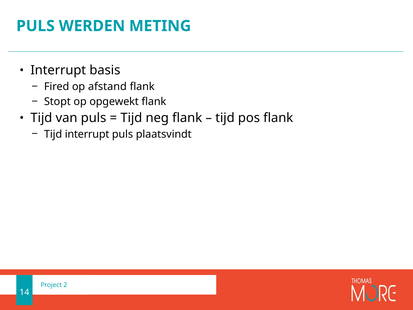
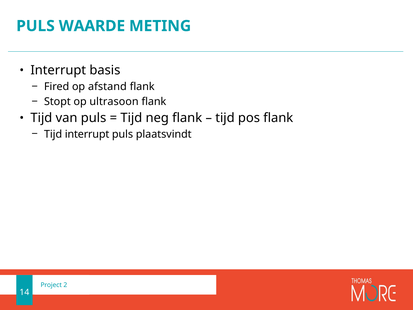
WERDEN: WERDEN -> WAARDE (92, 26)
opgewekt: opgewekt -> ultrasoon (114, 102)
